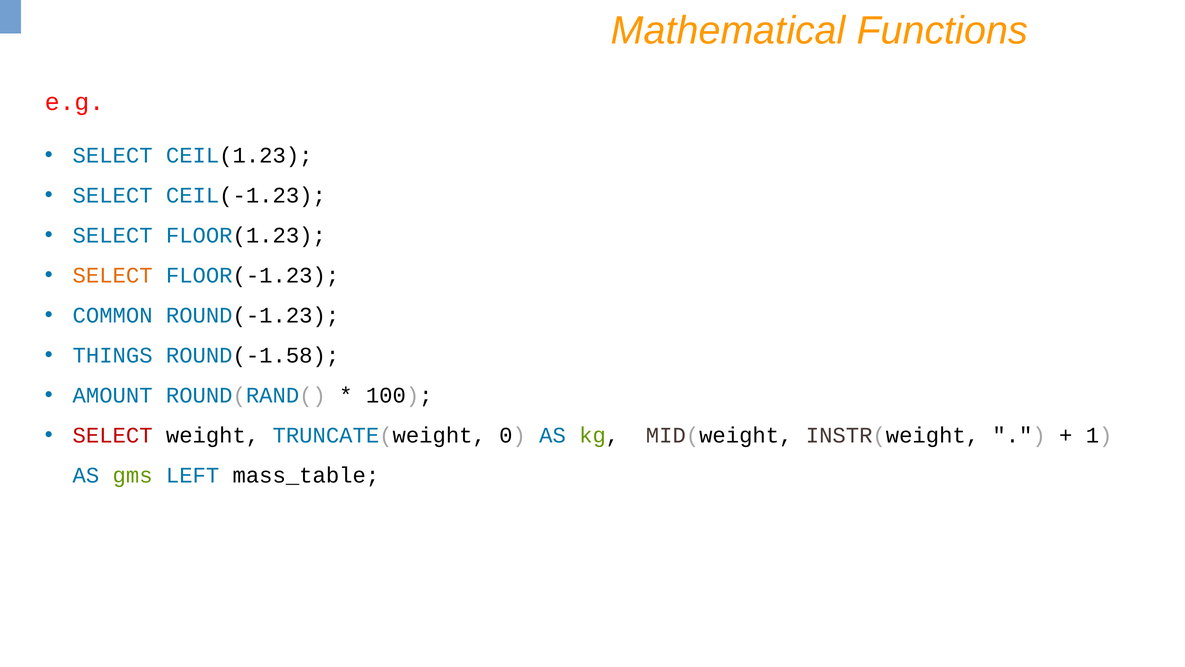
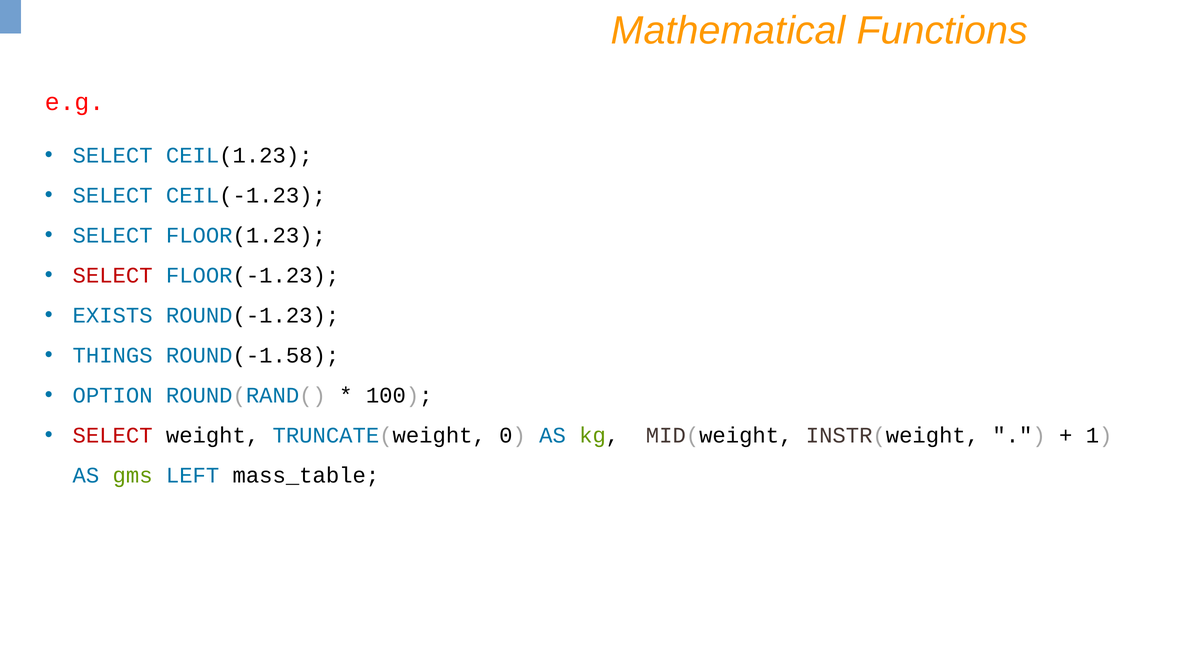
SELECT colour: orange -> red (113, 275)
COMMON: COMMON -> EXISTS (113, 315)
AMOUNT: AMOUNT -> OPTION (113, 395)
